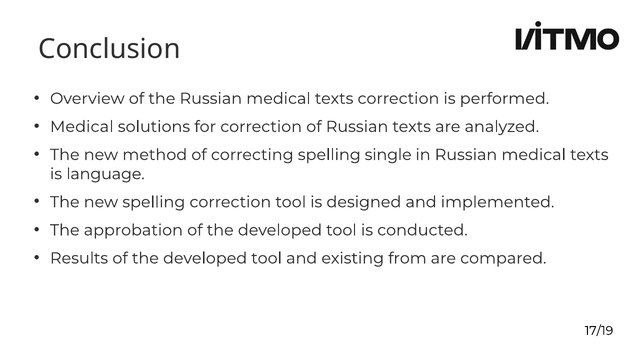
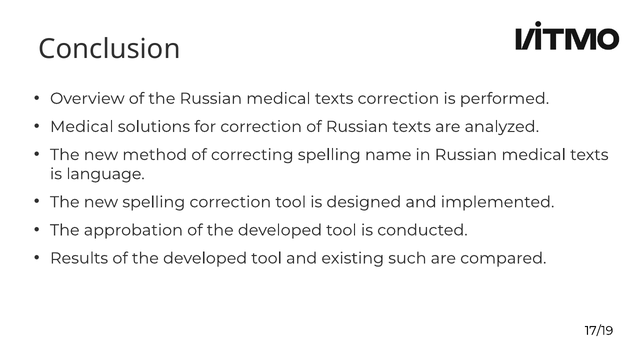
single: single -> name (388, 155)
from: from -> such (407, 258)
